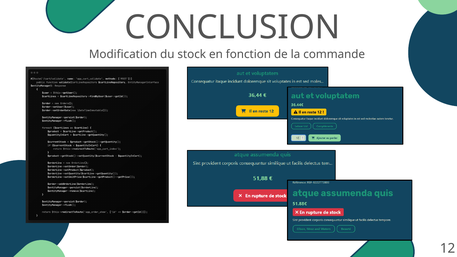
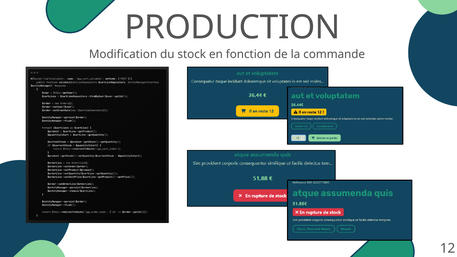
CONCLUSION: CONCLUSION -> PRODUCTION (232, 27)
